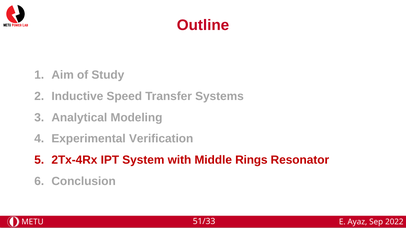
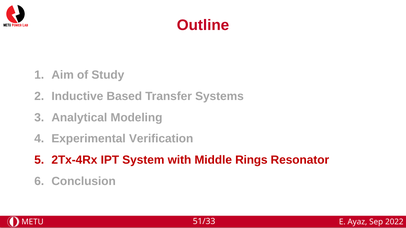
Speed: Speed -> Based (124, 96)
